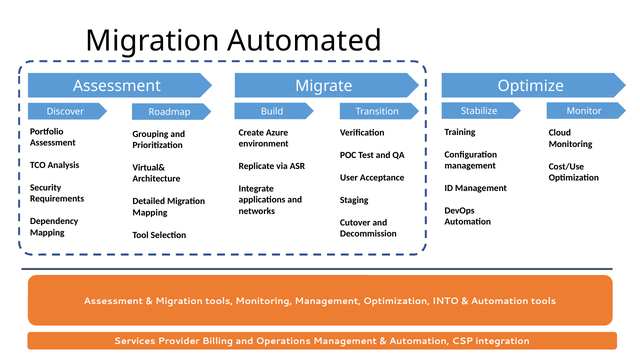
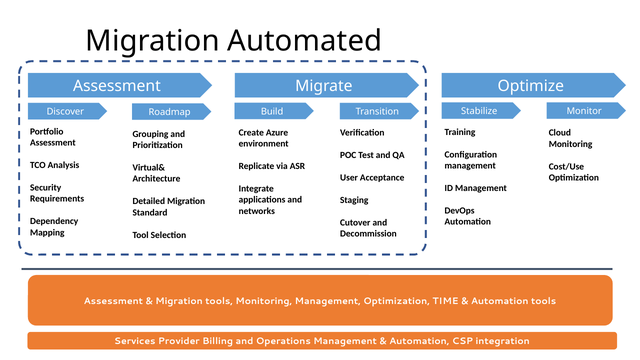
Mapping: Mapping -> Standard (150, 212)
INTO: INTO -> TIME (445, 301)
